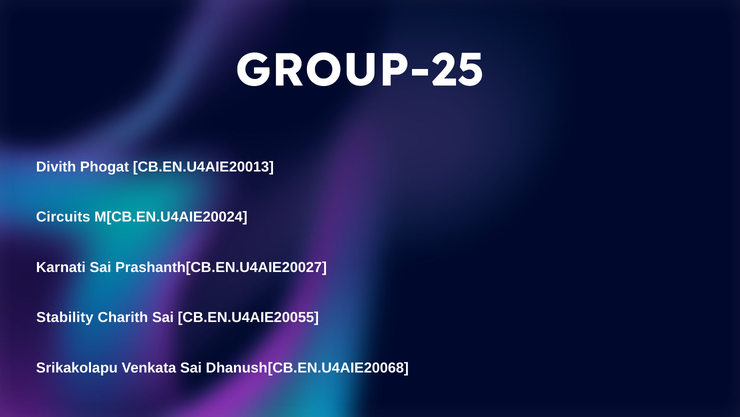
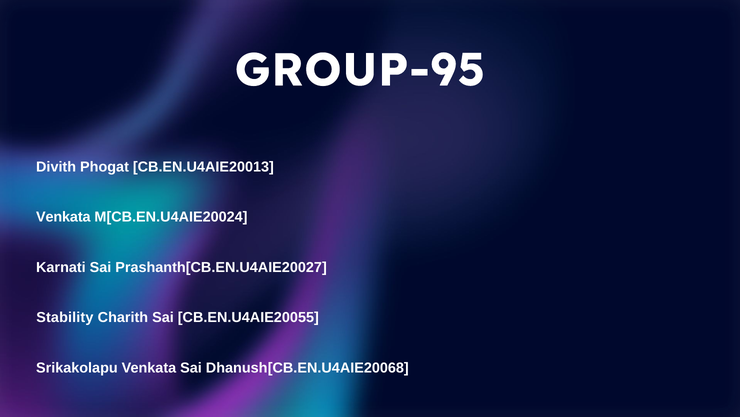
GROUP-25: GROUP-25 -> GROUP-95 (360, 70)
Circuits: Circuits -> Venkata (63, 217)
